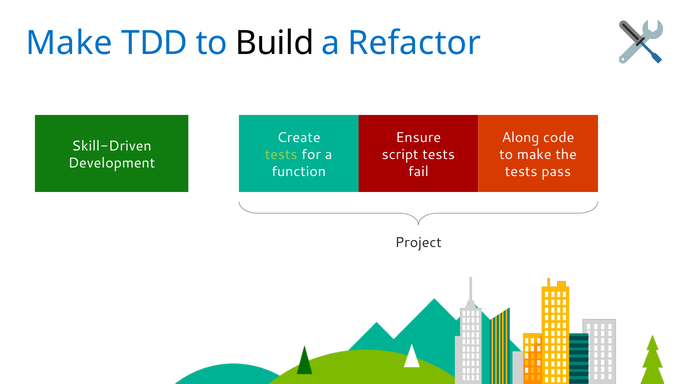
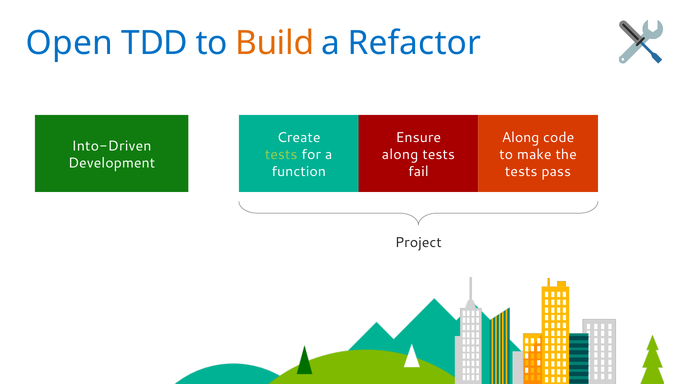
Make: Make -> Open (69, 43)
Build colour: black -> orange (275, 43)
Skill-Driven: Skill-Driven -> Into-Driven (112, 146)
script: script -> along (400, 155)
